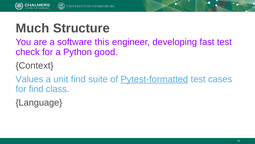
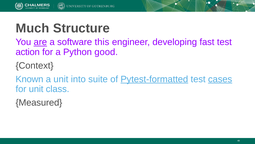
are underline: none -> present (40, 42)
check: check -> action (28, 52)
Values: Values -> Known (29, 79)
unit find: find -> into (78, 79)
cases underline: none -> present (220, 79)
for find: find -> unit (36, 89)
Language: Language -> Measured (39, 102)
